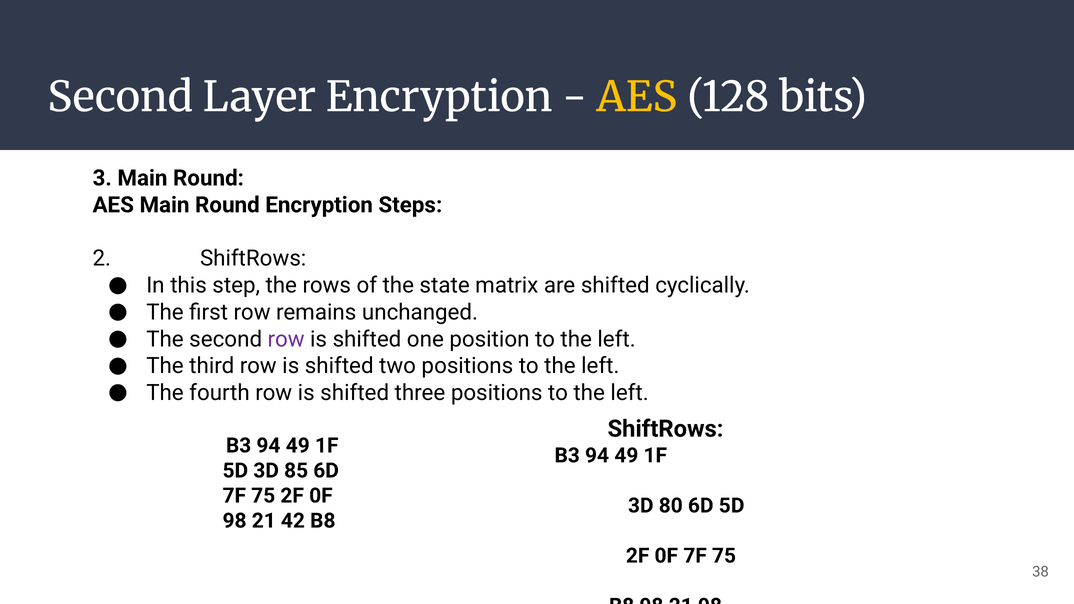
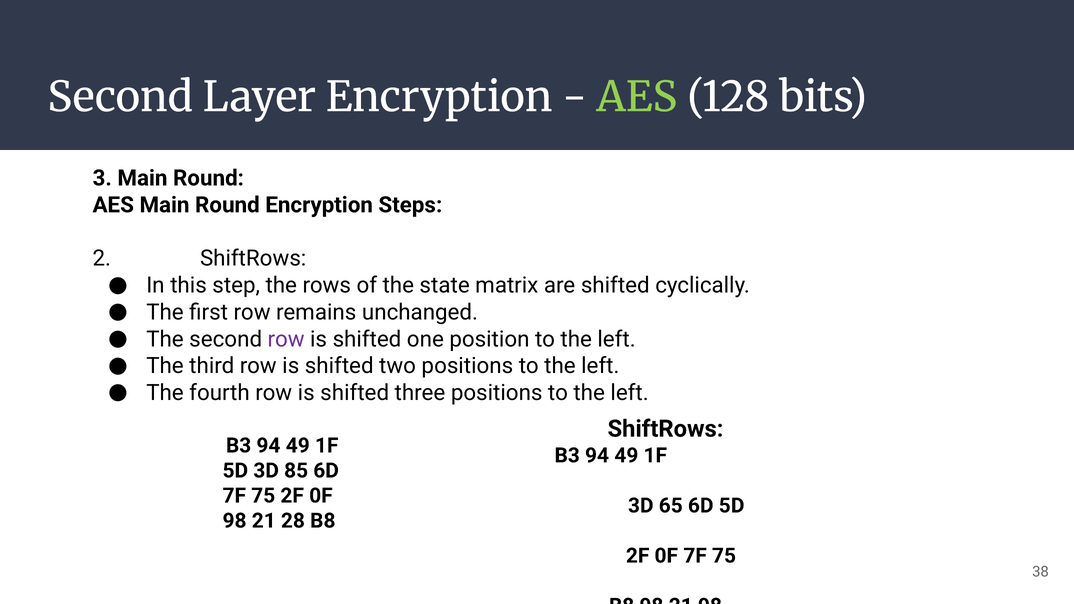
AES colour: yellow -> light green (637, 97)
80: 80 -> 65 (671, 506)
42: 42 -> 28 (293, 521)
